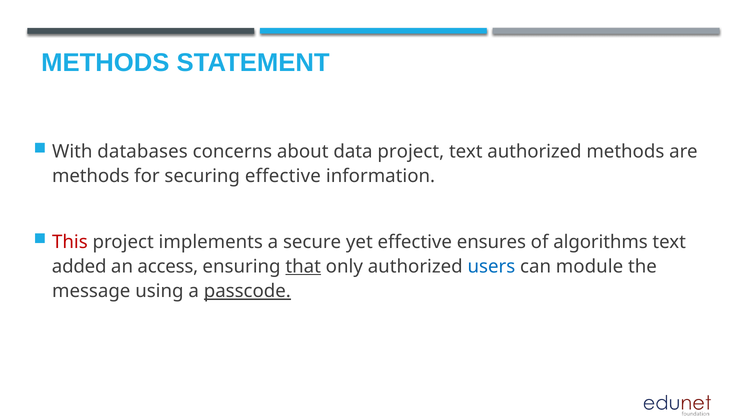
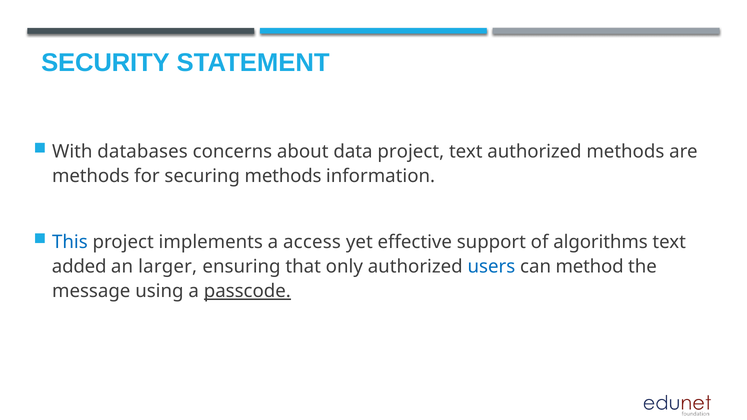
METHODS: METHODS -> SECURITY (105, 63)
securing effective: effective -> methods (283, 176)
This colour: red -> blue (70, 242)
secure: secure -> access (312, 242)
ensures: ensures -> support (491, 242)
access: access -> larger (168, 267)
that underline: present -> none (303, 267)
module: module -> method (590, 267)
